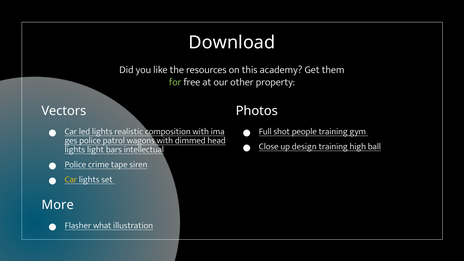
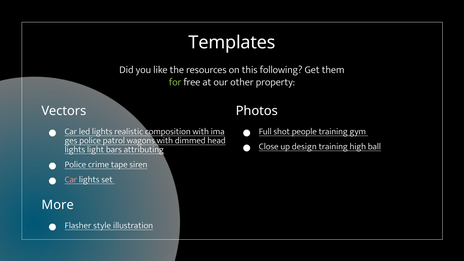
Download: Download -> Templates (232, 43)
academy: academy -> following (281, 70)
intellectual: intellectual -> attributing (144, 150)
Car colour: yellow -> pink (71, 180)
what: what -> style (102, 225)
